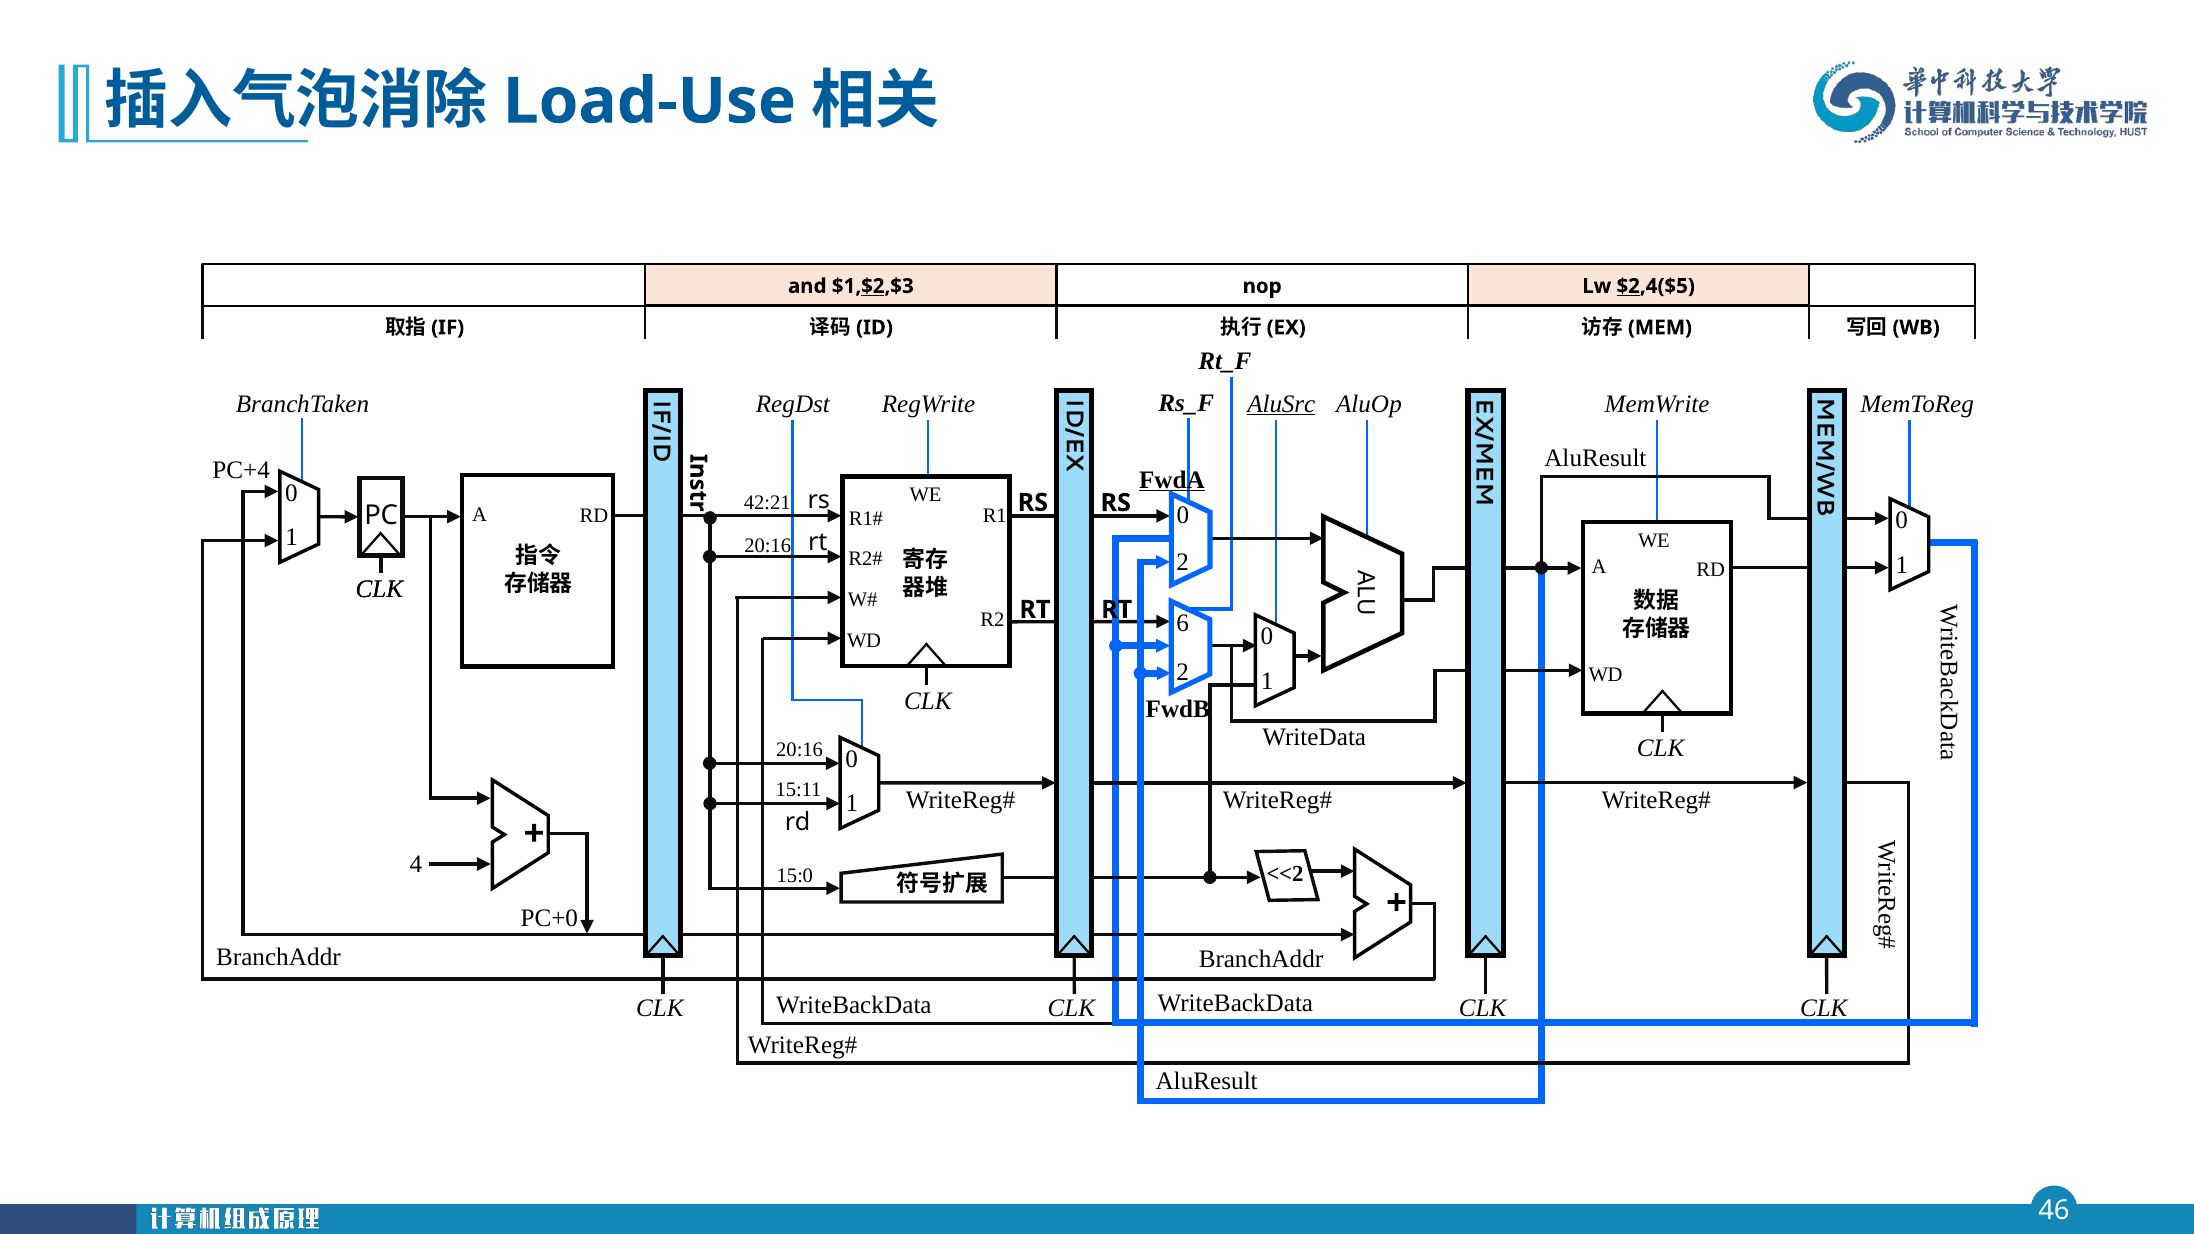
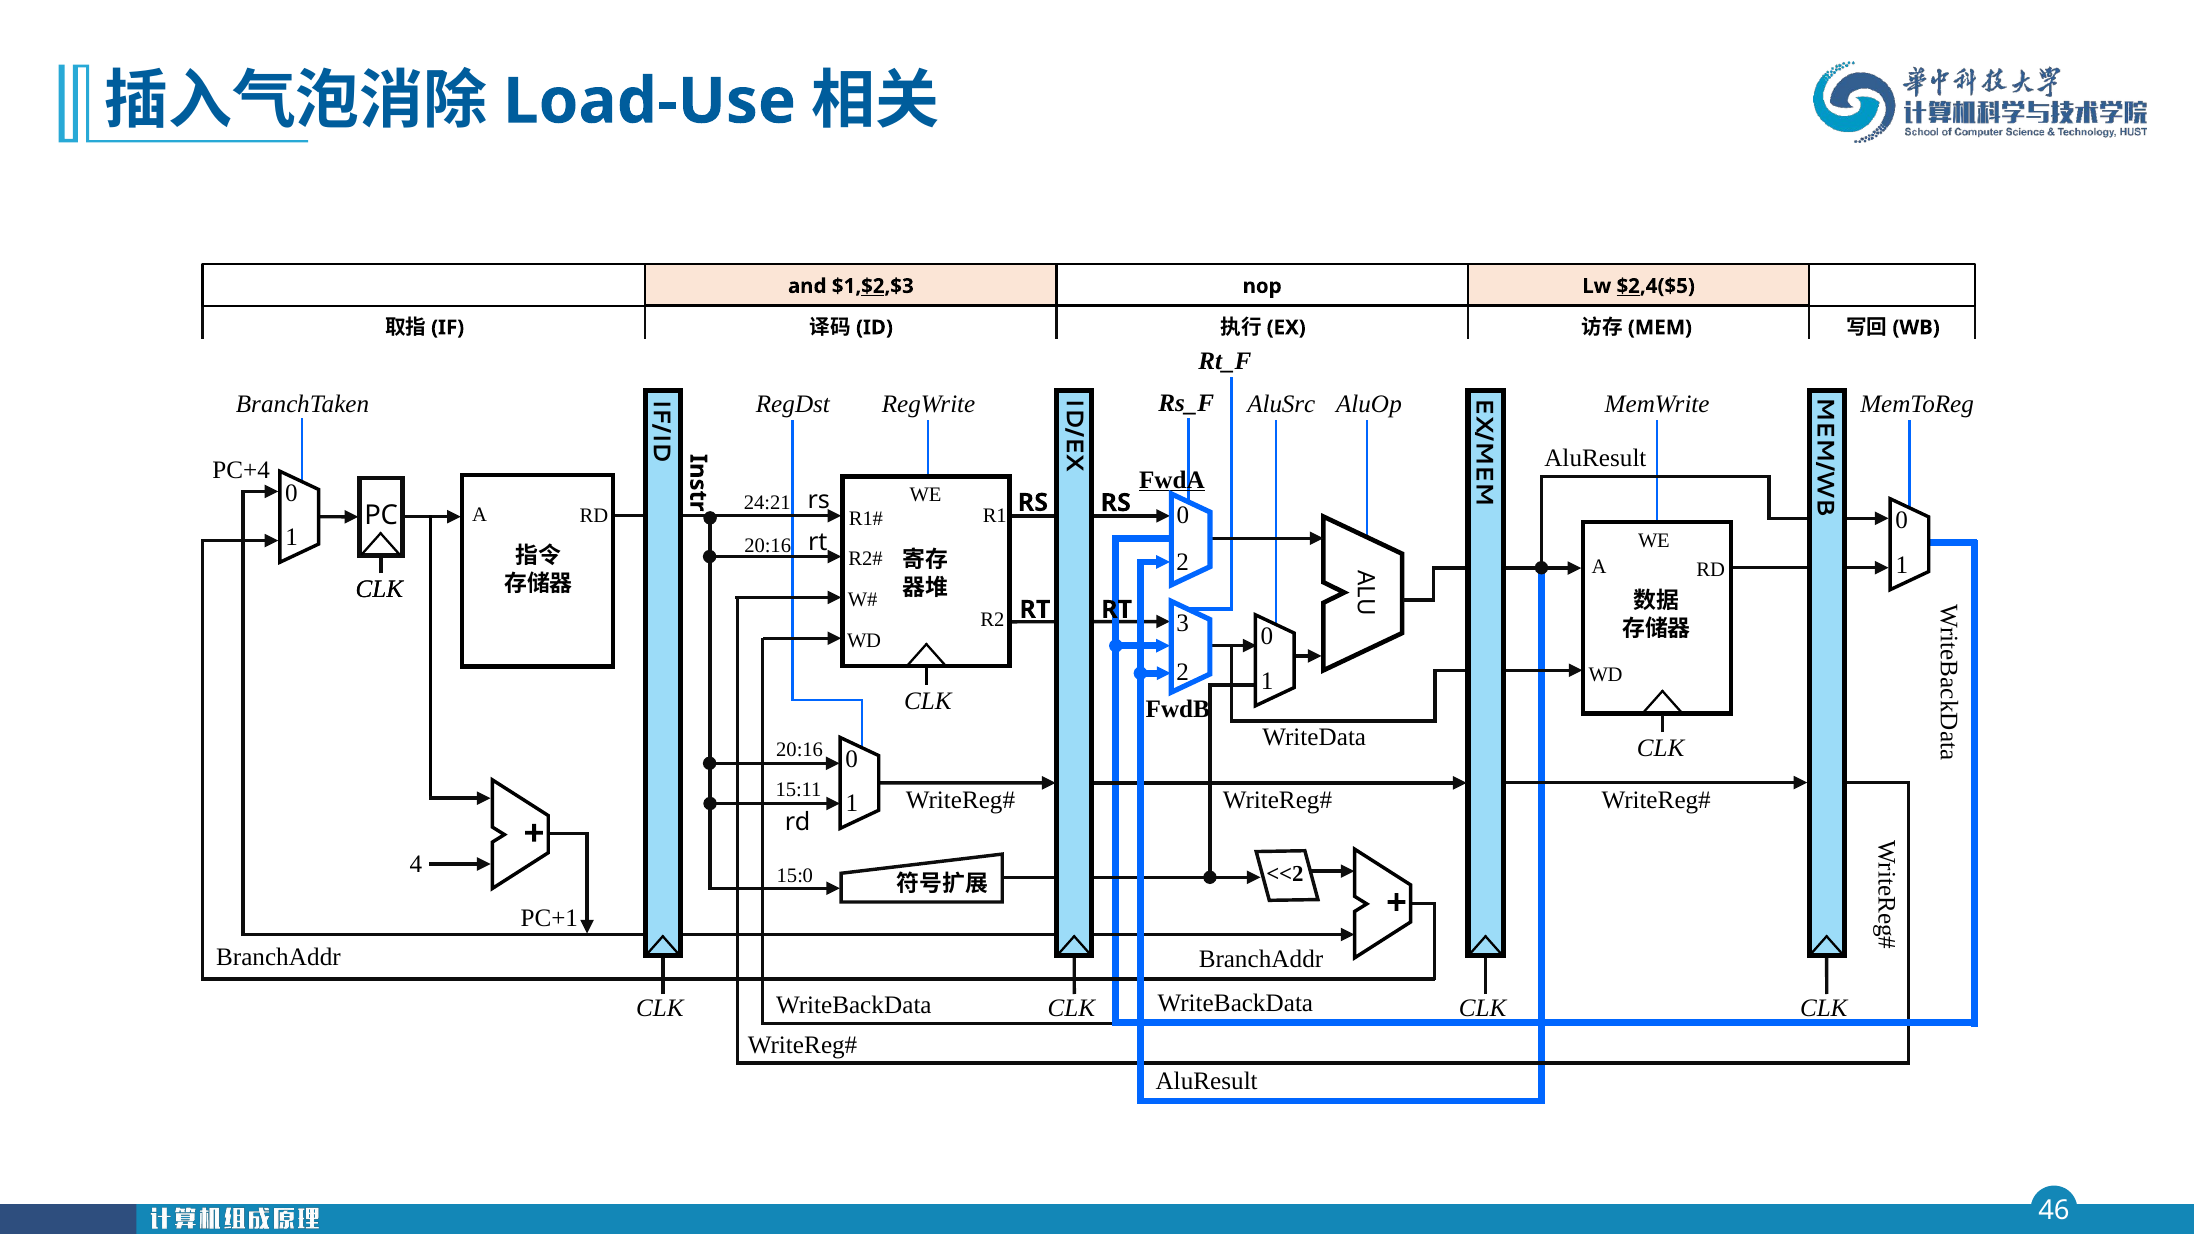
AluSrc underline: present -> none (1281, 404)
42:21: 42:21 -> 24:21 (767, 503)
6: 6 -> 3 (1183, 623)
PC+0: PC+0 -> PC+1 (549, 918)
